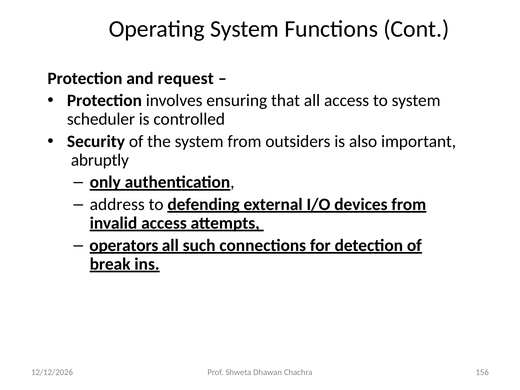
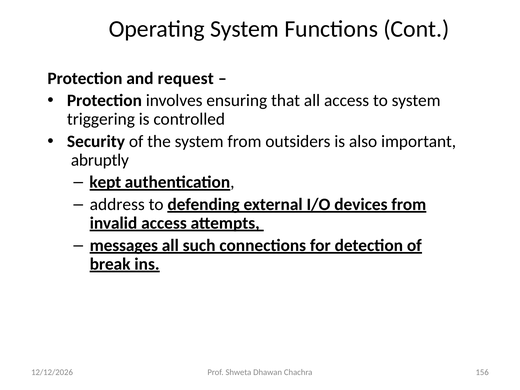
scheduler: scheduler -> triggering (101, 119)
only: only -> kept (105, 182)
operators: operators -> messages (124, 245)
